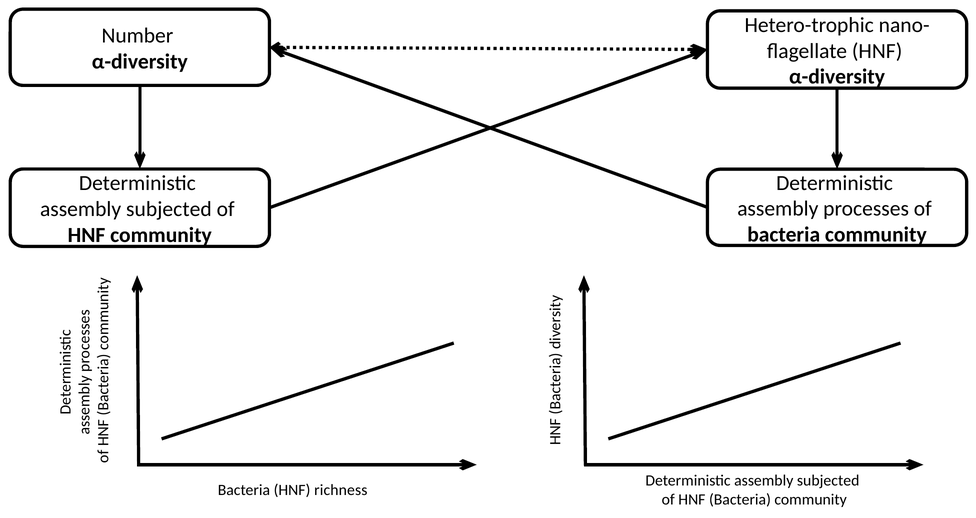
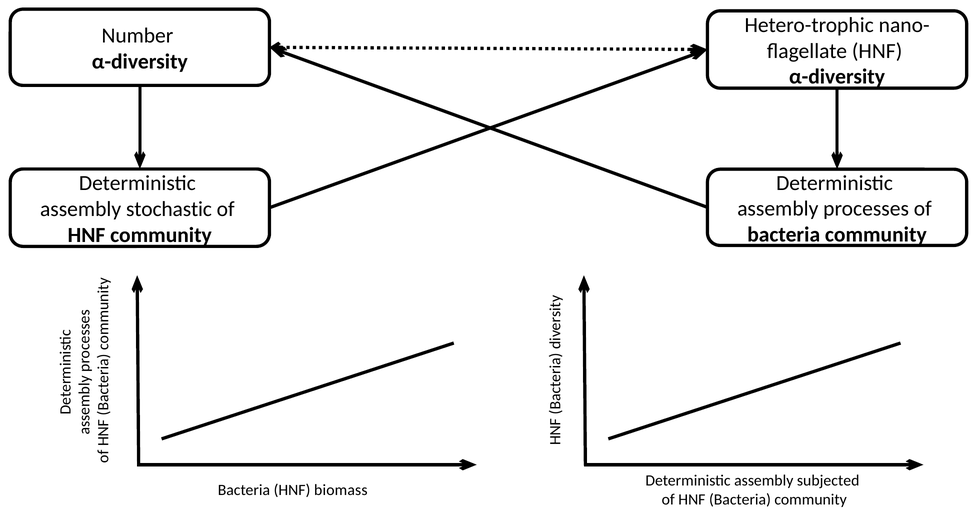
subjected: subjected -> stochastic (169, 209)
richness: richness -> biomass (341, 490)
